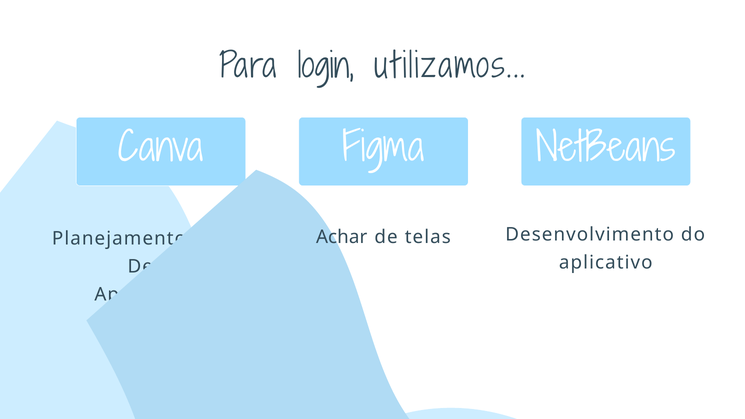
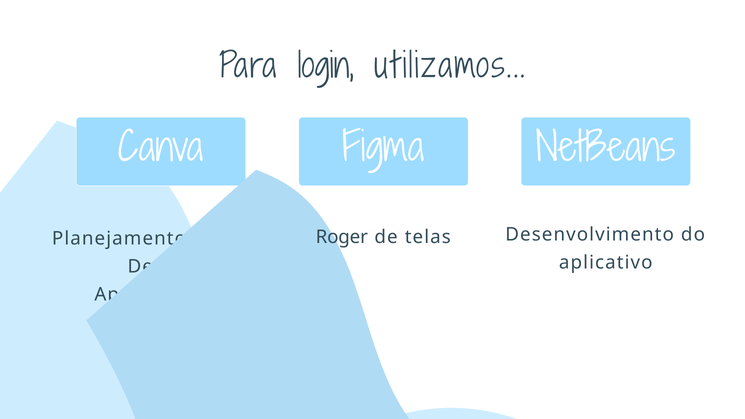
Achar: Achar -> Roger (342, 237)
